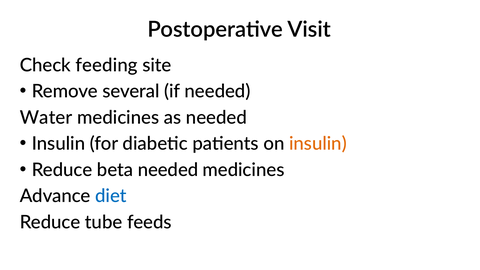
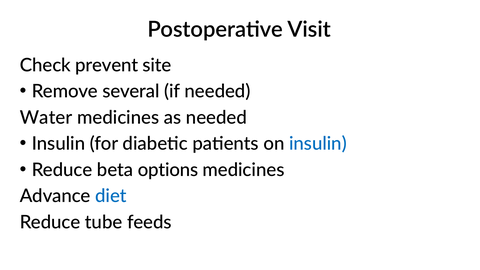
feeding: feeding -> prevent (107, 65)
insulin colour: orange -> blue (318, 144)
beta needed: needed -> options (168, 170)
